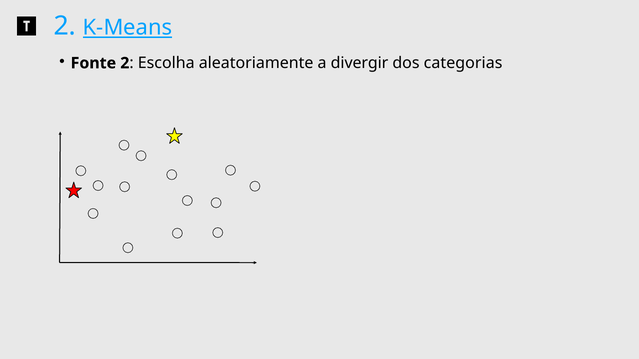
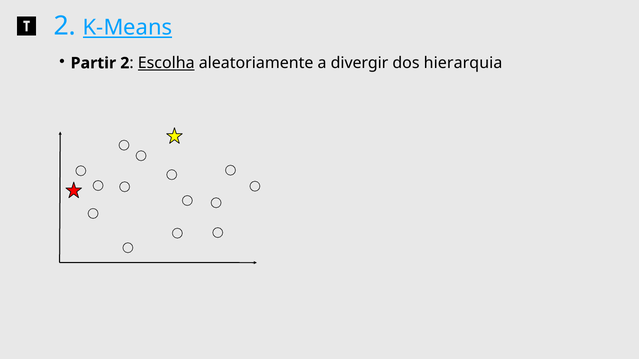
Fonte: Fonte -> Partir (93, 63)
Escolha underline: none -> present (166, 63)
categorias: categorias -> hierarquia (463, 63)
